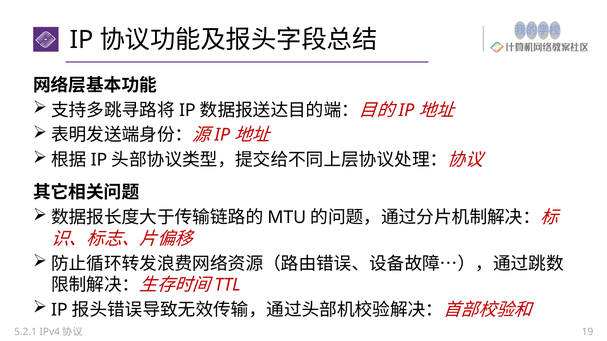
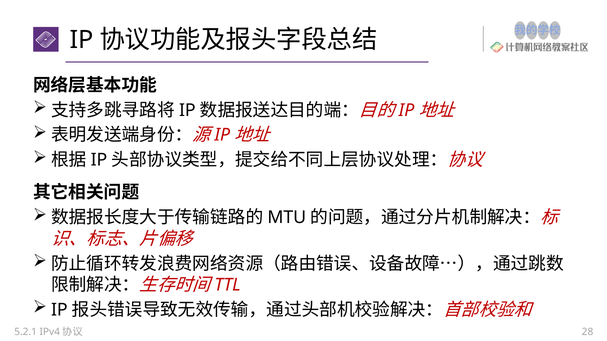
19: 19 -> 28 (588, 332)
